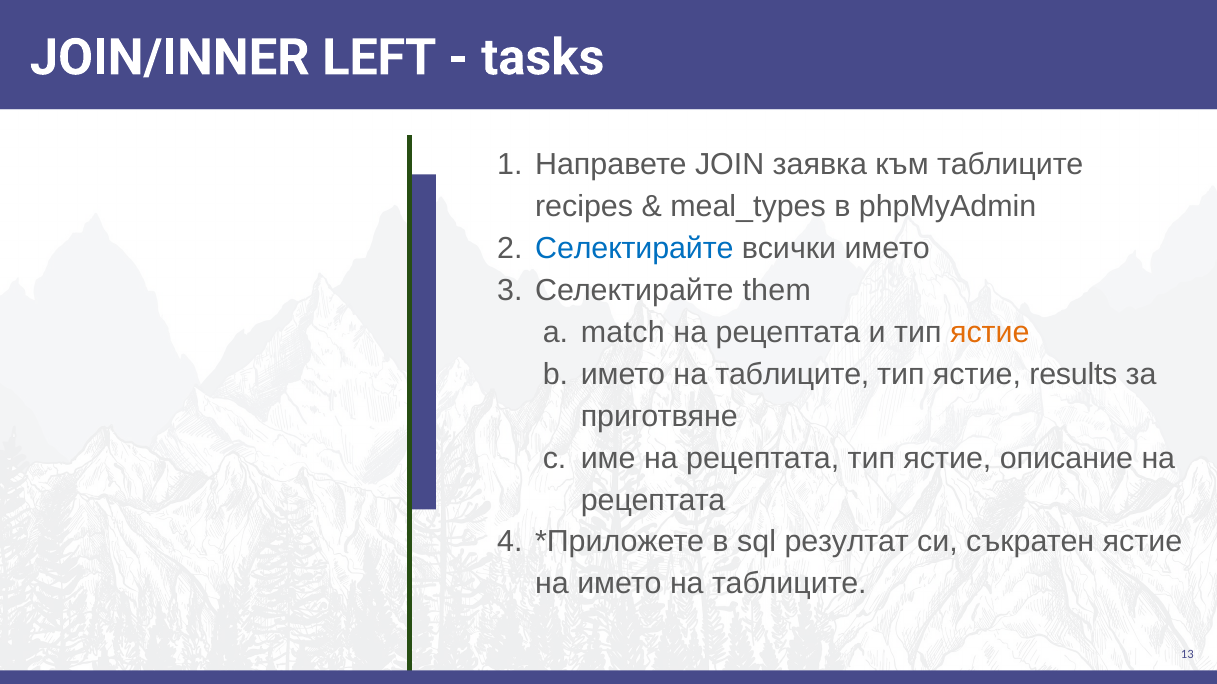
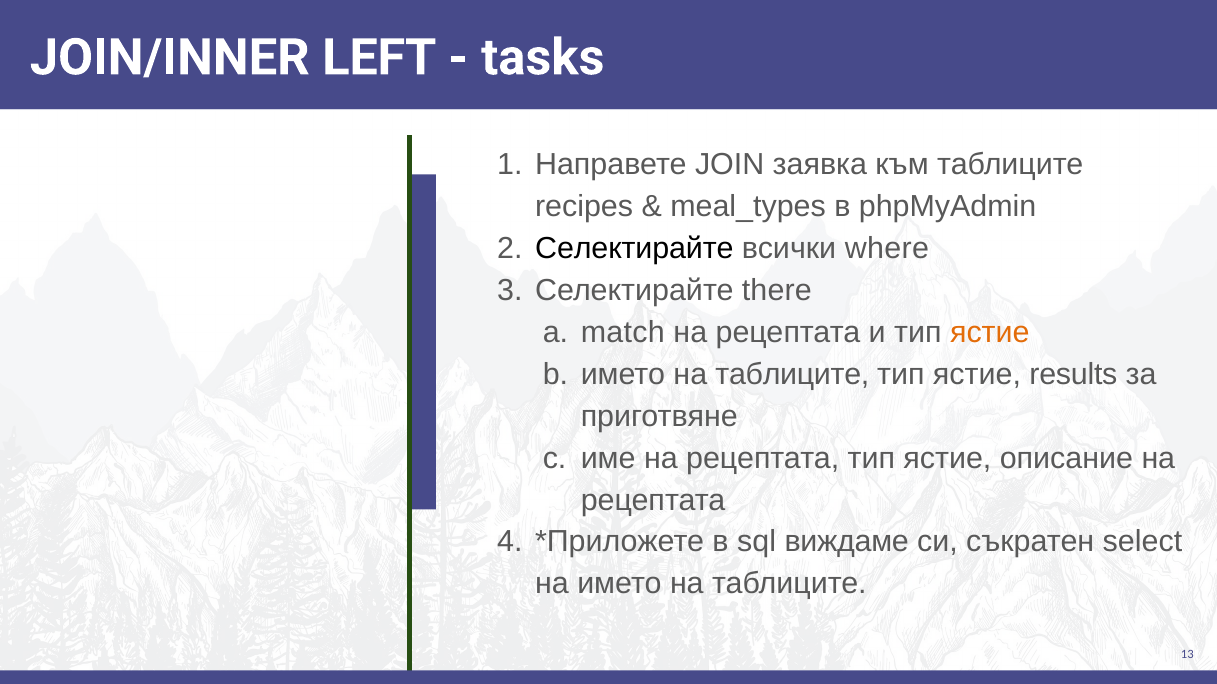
Селектирайте colour: blue -> black (634, 249)
всички името: името -> where (887, 249)
them: them -> there (777, 291)
резултат: резултат -> виждаме (847, 542)
съкратен ястие: ястие -> select (1142, 542)
